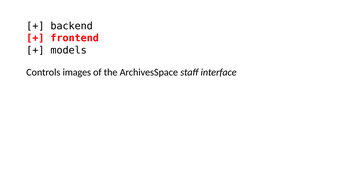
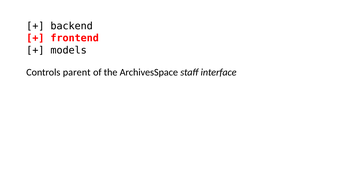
images: images -> parent (77, 72)
